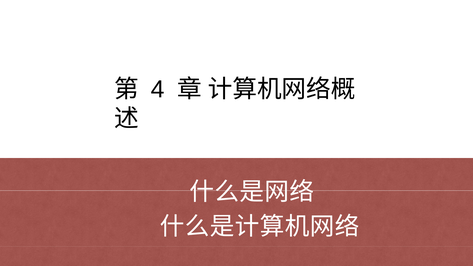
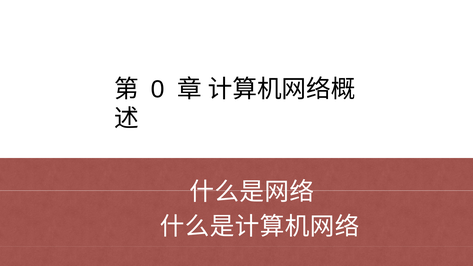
4: 4 -> 0 (158, 89)
